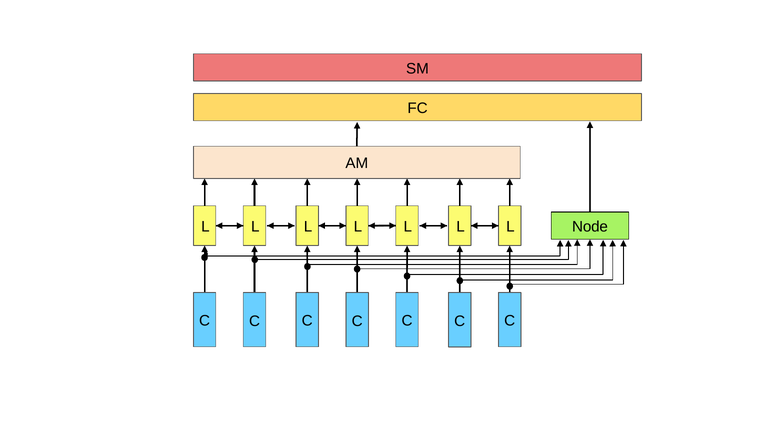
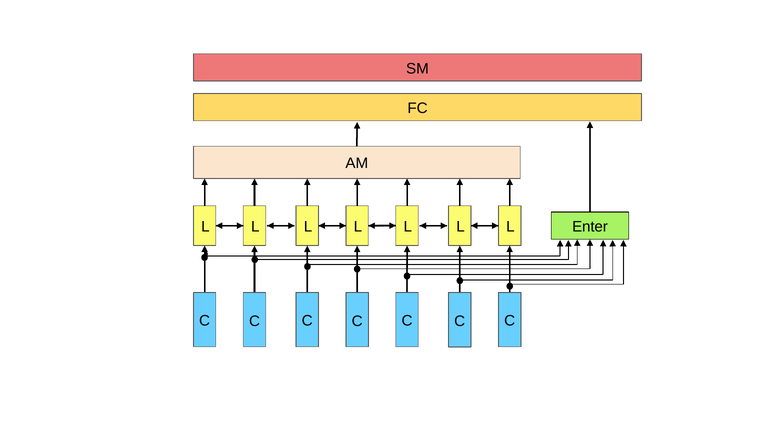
Node: Node -> Enter (590, 227)
